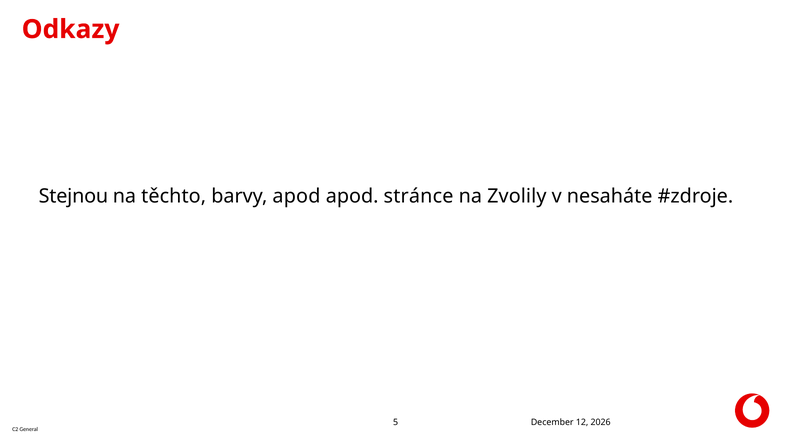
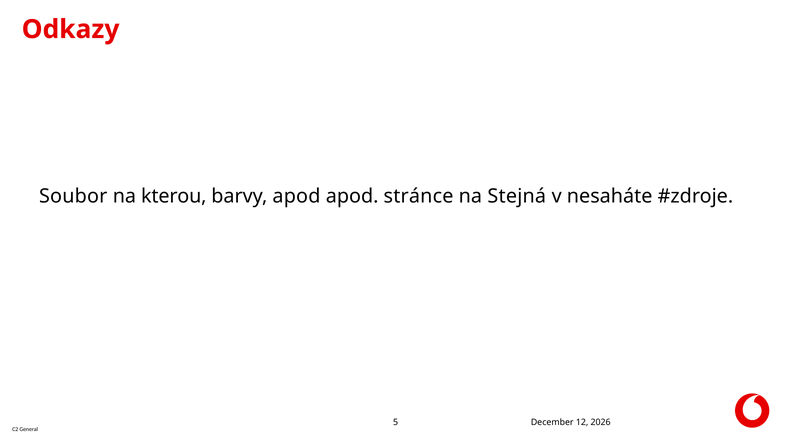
Stejnou: Stejnou -> Soubor (73, 196)
těchto: těchto -> kterou (174, 196)
Zvolily: Zvolily -> Stejná (517, 196)
